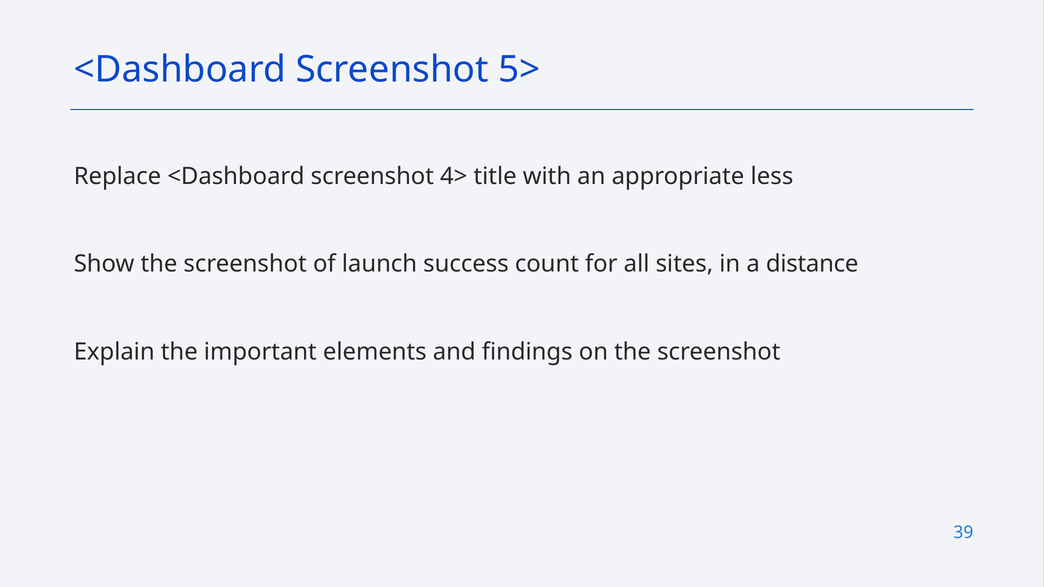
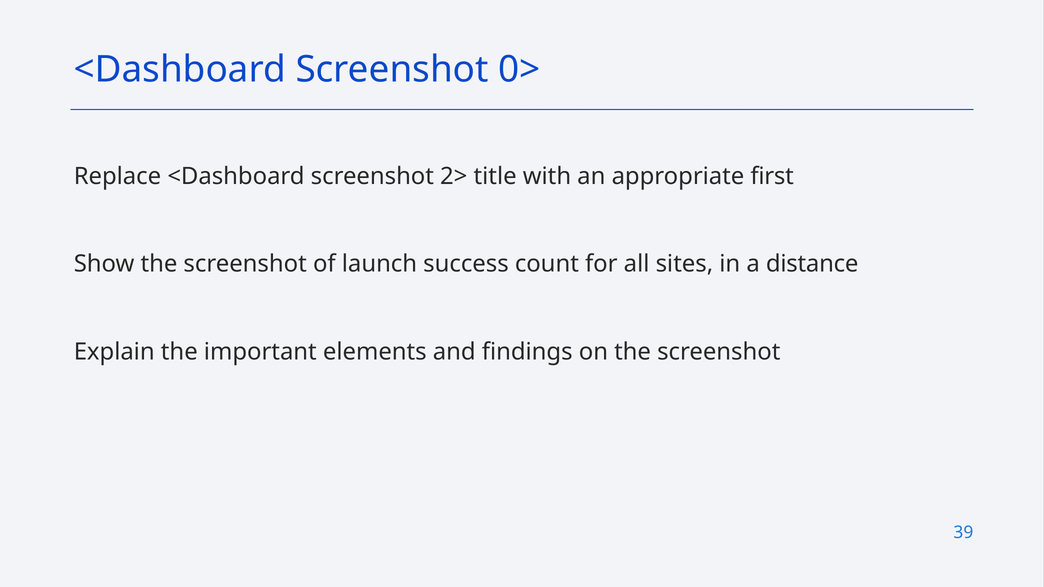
5>: 5> -> 0> (519, 70)
4>: 4> -> 2> (454, 176)
less: less -> first (772, 176)
